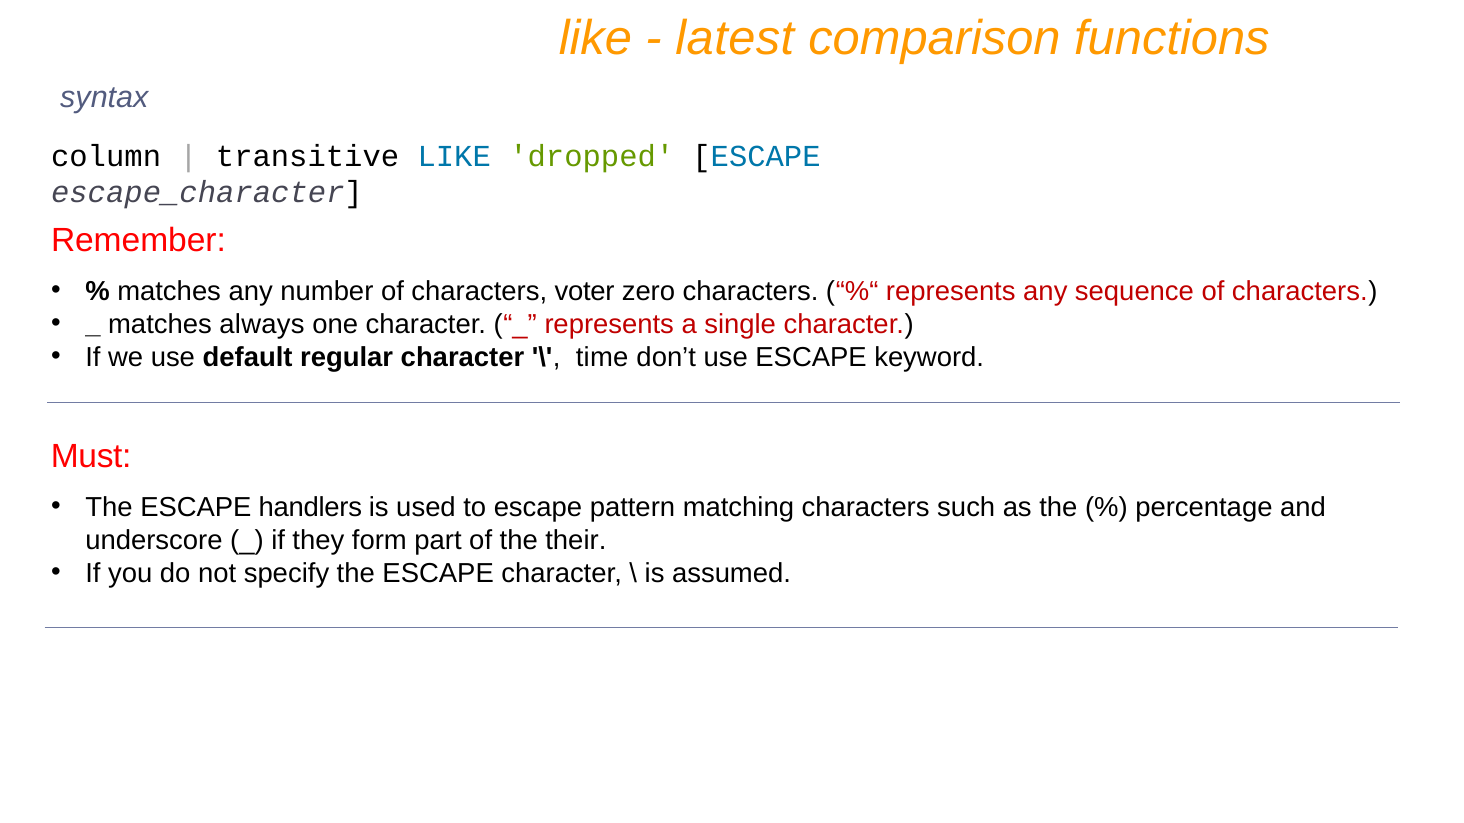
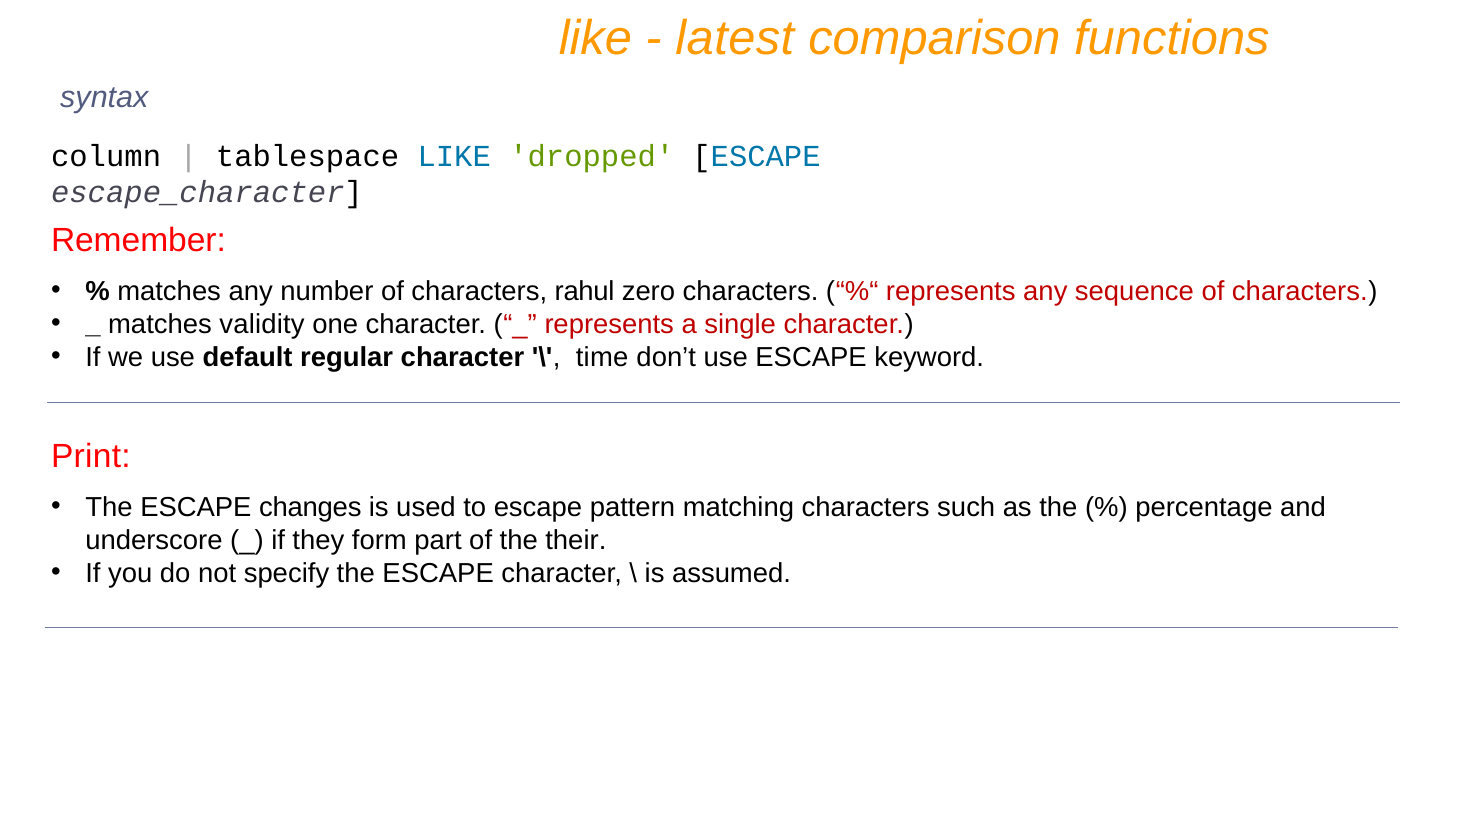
transitive: transitive -> tablespace (308, 156)
voter: voter -> rahul (585, 292)
always: always -> validity (262, 324)
Must: Must -> Print (91, 457)
handlers: handlers -> changes (310, 508)
